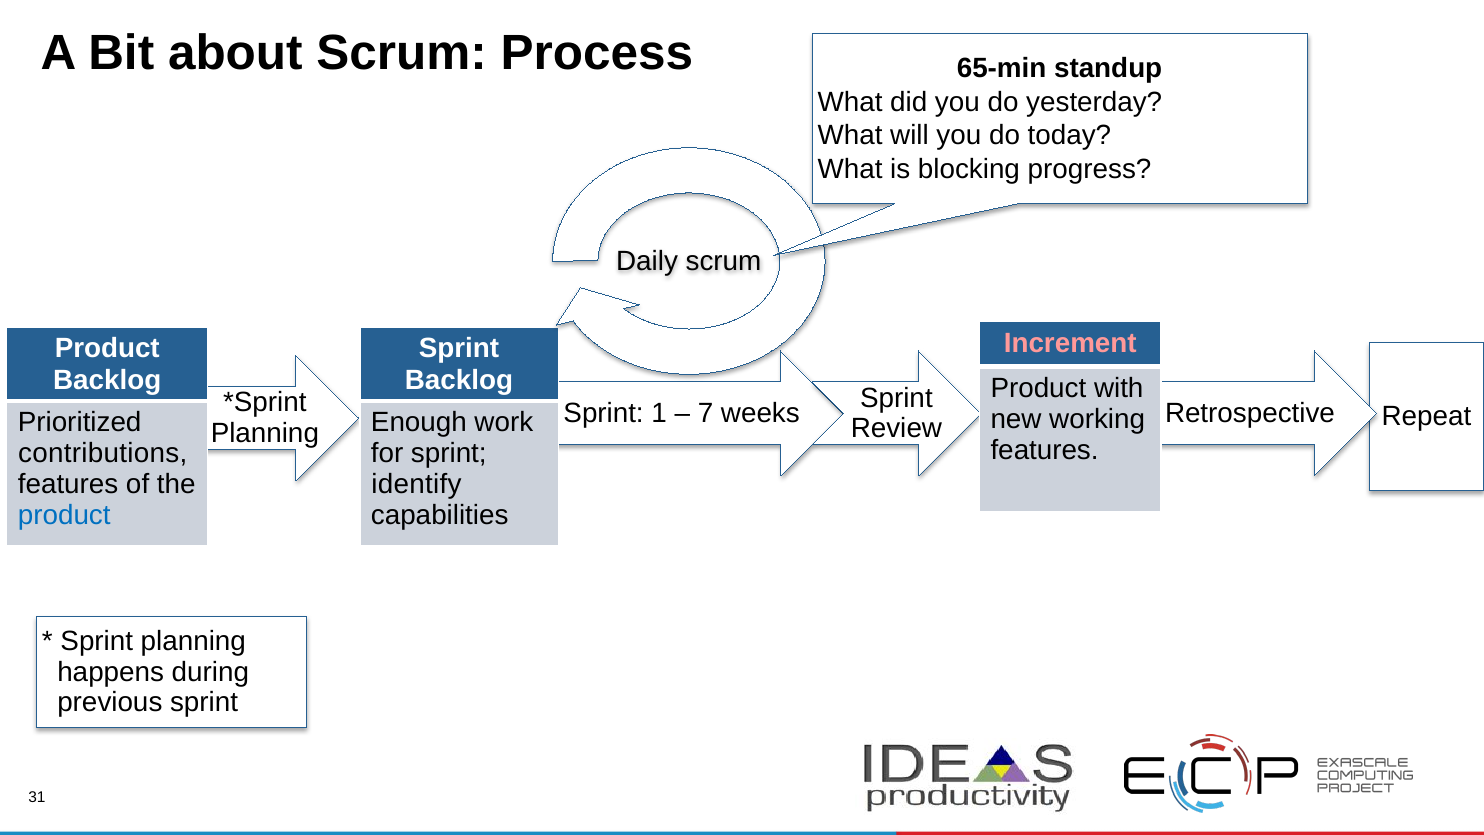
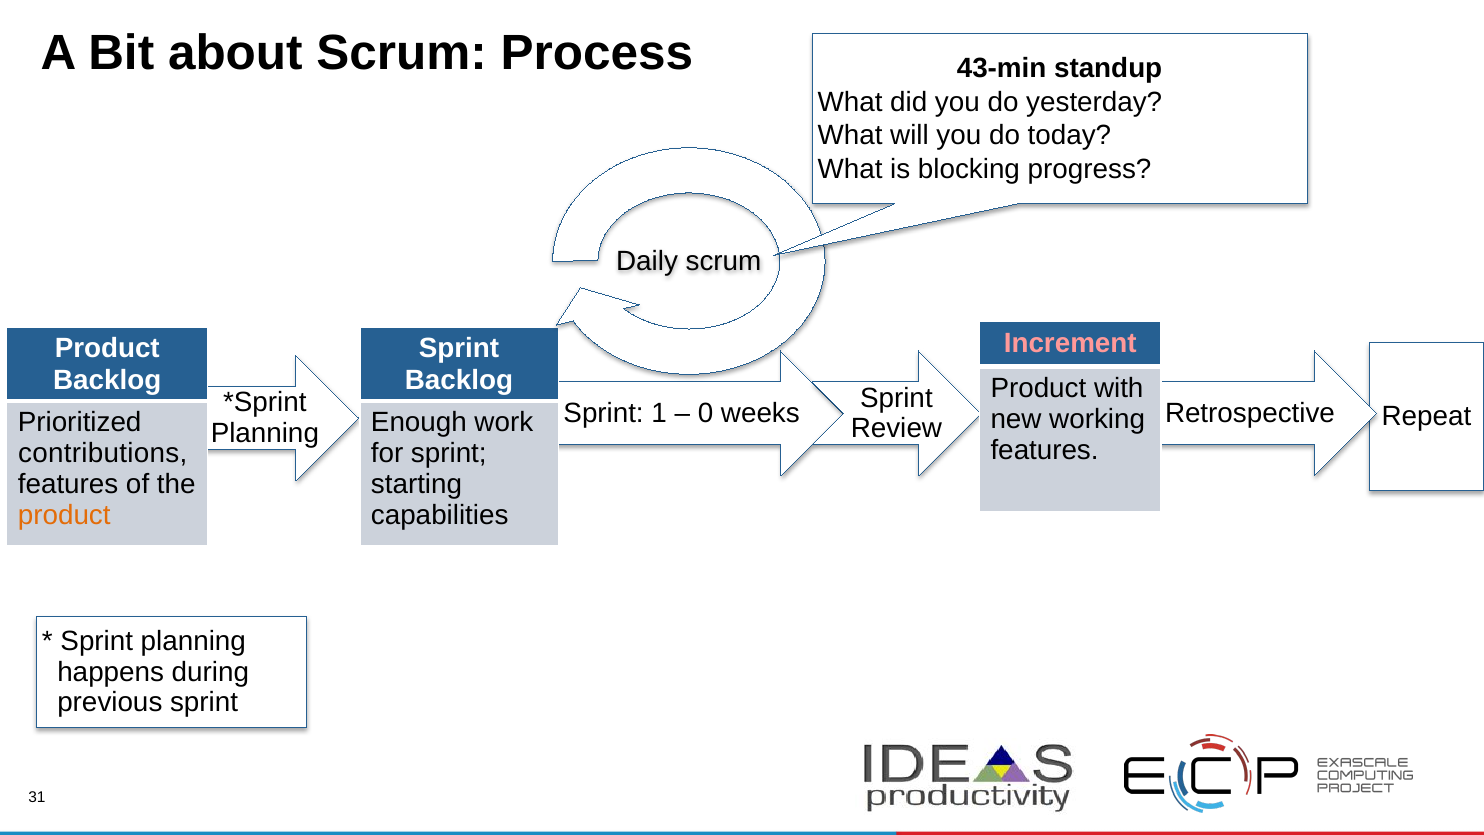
65-min: 65-min -> 43-min (1002, 68)
7: 7 -> 0 (706, 413)
identify: identify -> starting (417, 485)
product colour: blue -> orange (64, 516)
